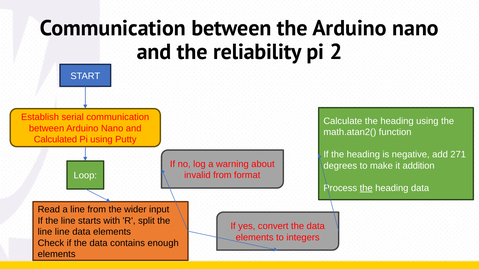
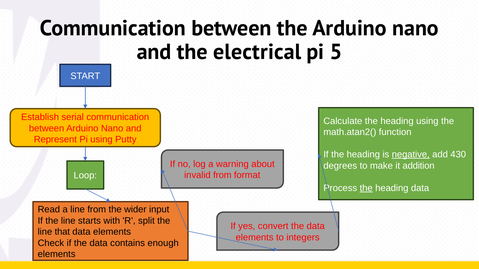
reliability: reliability -> electrical (257, 52)
2: 2 -> 5 (336, 52)
Calculated: Calculated -> Represent (55, 140)
negative underline: none -> present (411, 155)
271: 271 -> 430 (458, 155)
line line: line -> that (62, 232)
